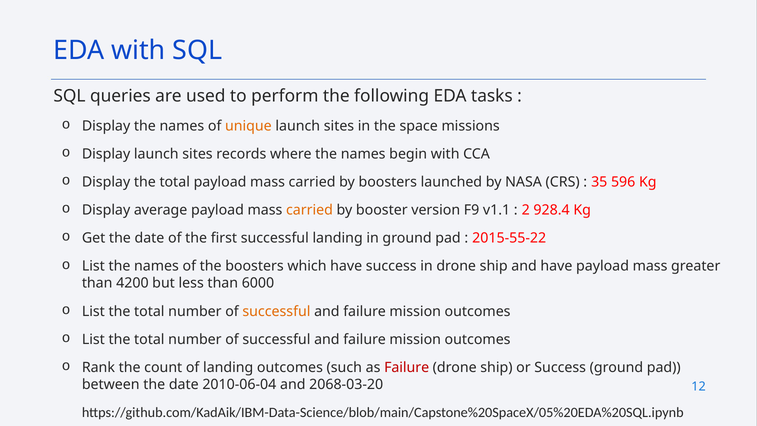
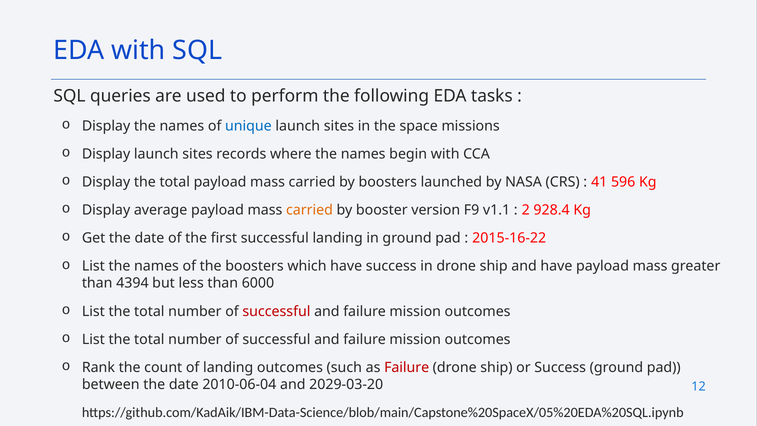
unique colour: orange -> blue (248, 126)
35: 35 -> 41 (599, 182)
2015-55-22: 2015-55-22 -> 2015-16-22 (509, 238)
4200: 4200 -> 4394 (132, 283)
successful colour: orange -> red (276, 311)
2068-03-20: 2068-03-20 -> 2029-03-20 (346, 384)
